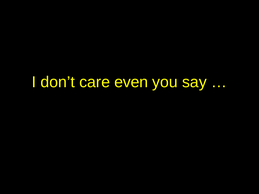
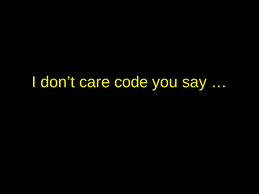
even: even -> code (131, 82)
